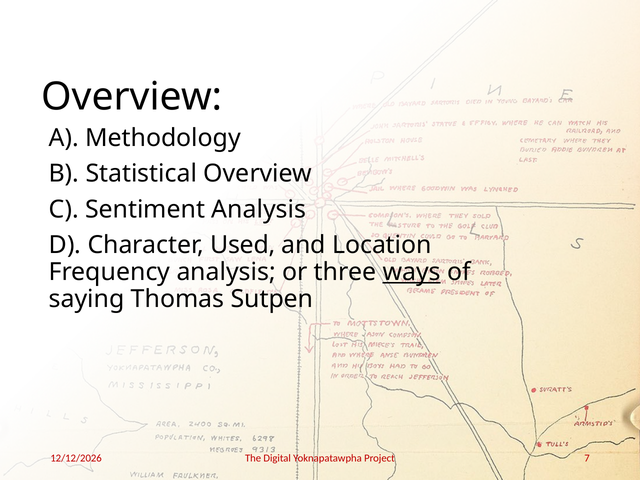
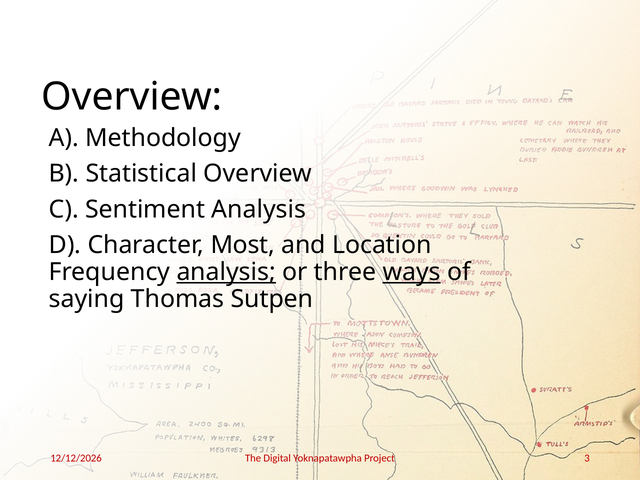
Used: Used -> Most (243, 245)
analysis underline: none -> present (226, 272)
7: 7 -> 3 (587, 458)
